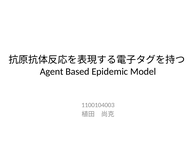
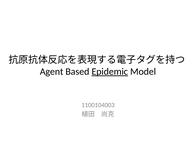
Epidemic underline: none -> present (110, 72)
